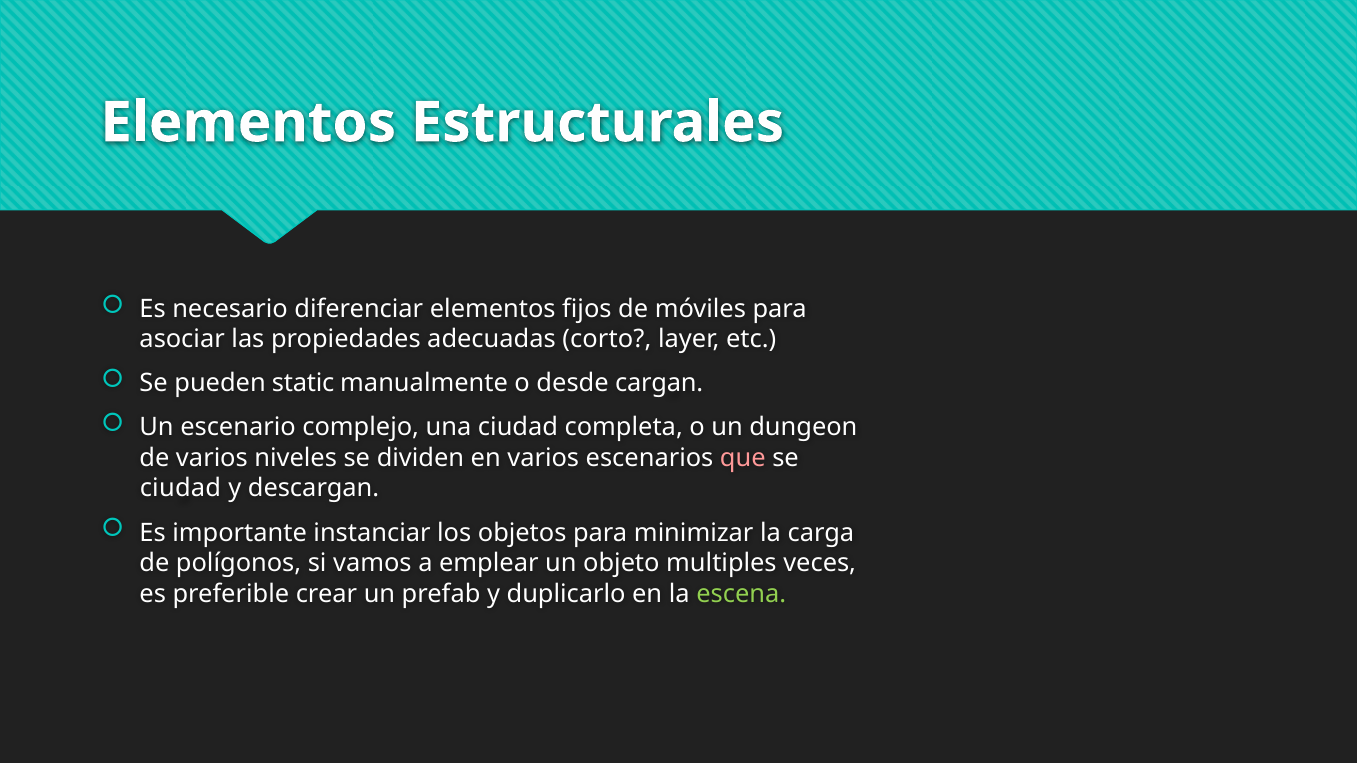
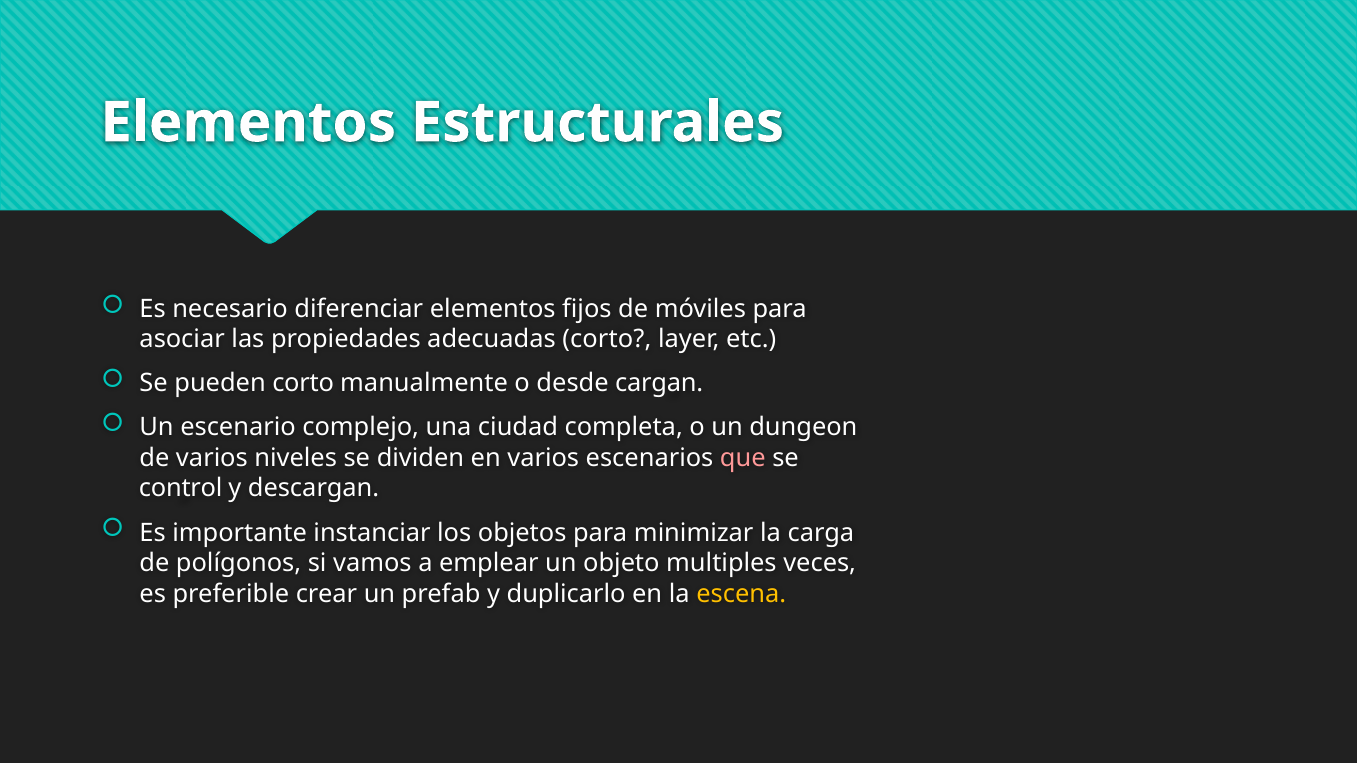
pueden static: static -> corto (303, 384)
ciudad: ciudad -> control (181, 489)
escena colour: light green -> yellow (741, 594)
